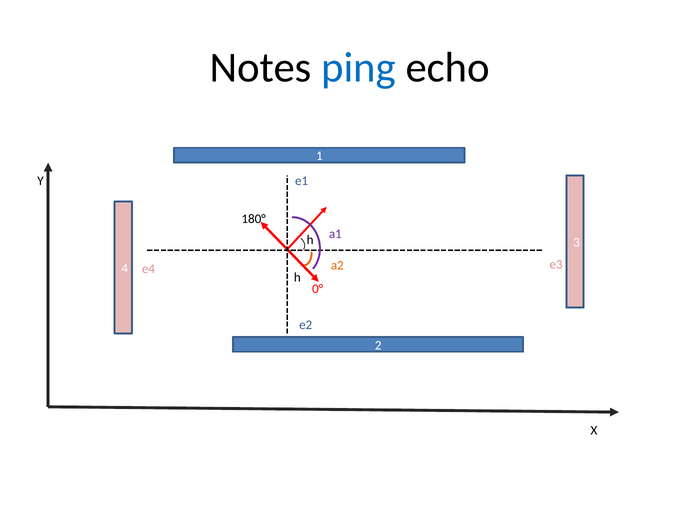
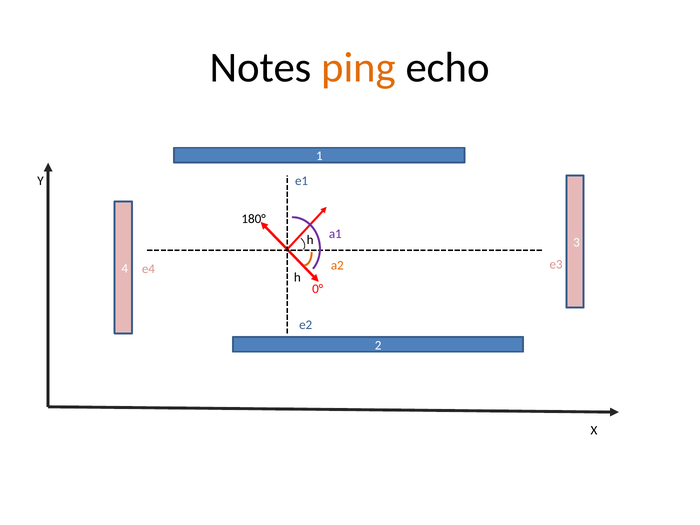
ping colour: blue -> orange (359, 68)
